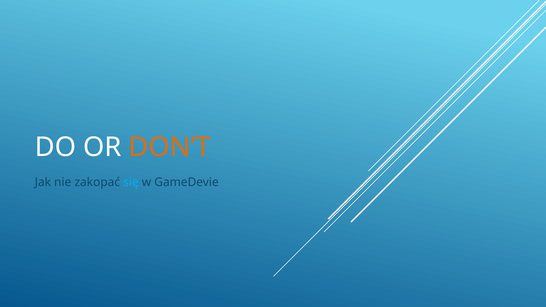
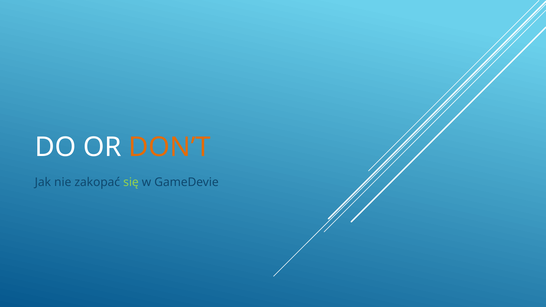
się colour: light blue -> light green (131, 182)
